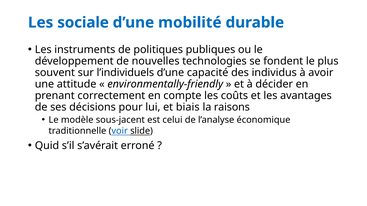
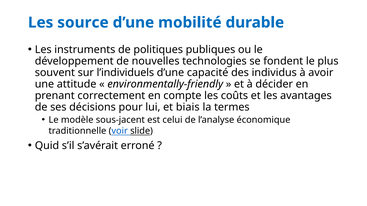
sociale: sociale -> source (83, 23)
raisons: raisons -> termes (232, 107)
